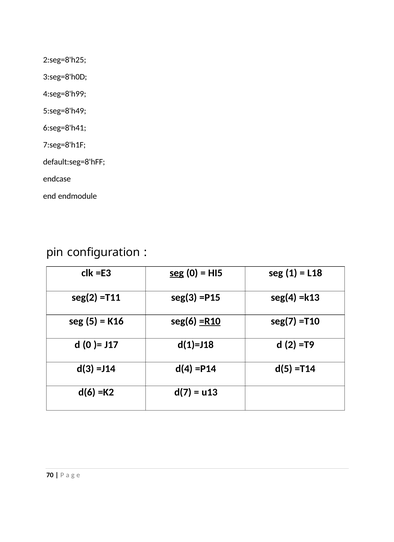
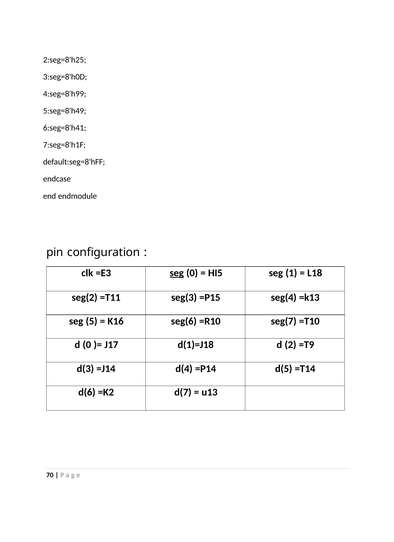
=R10 underline: present -> none (210, 321)
